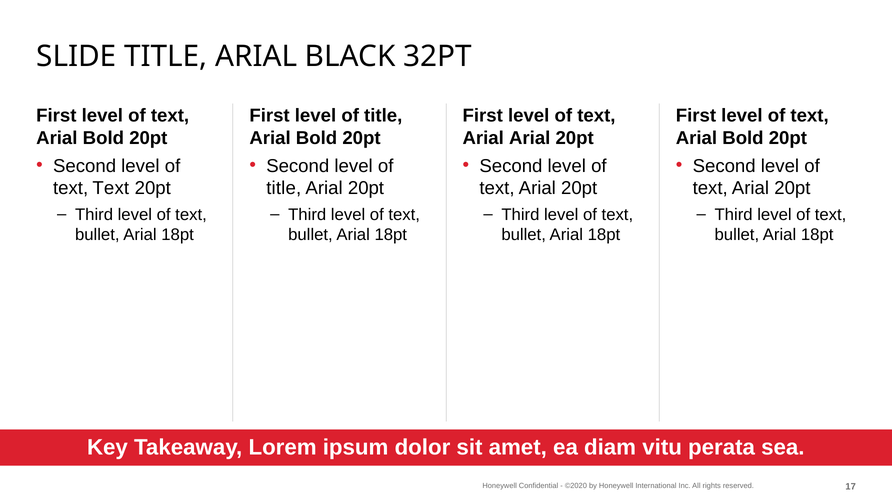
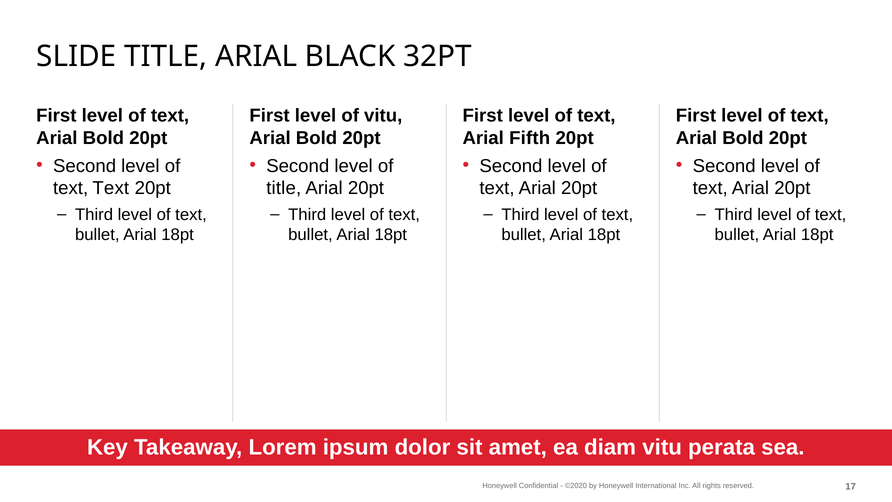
First level of title: title -> vitu (383, 116)
Arial Arial: Arial -> Fifth (530, 138)
